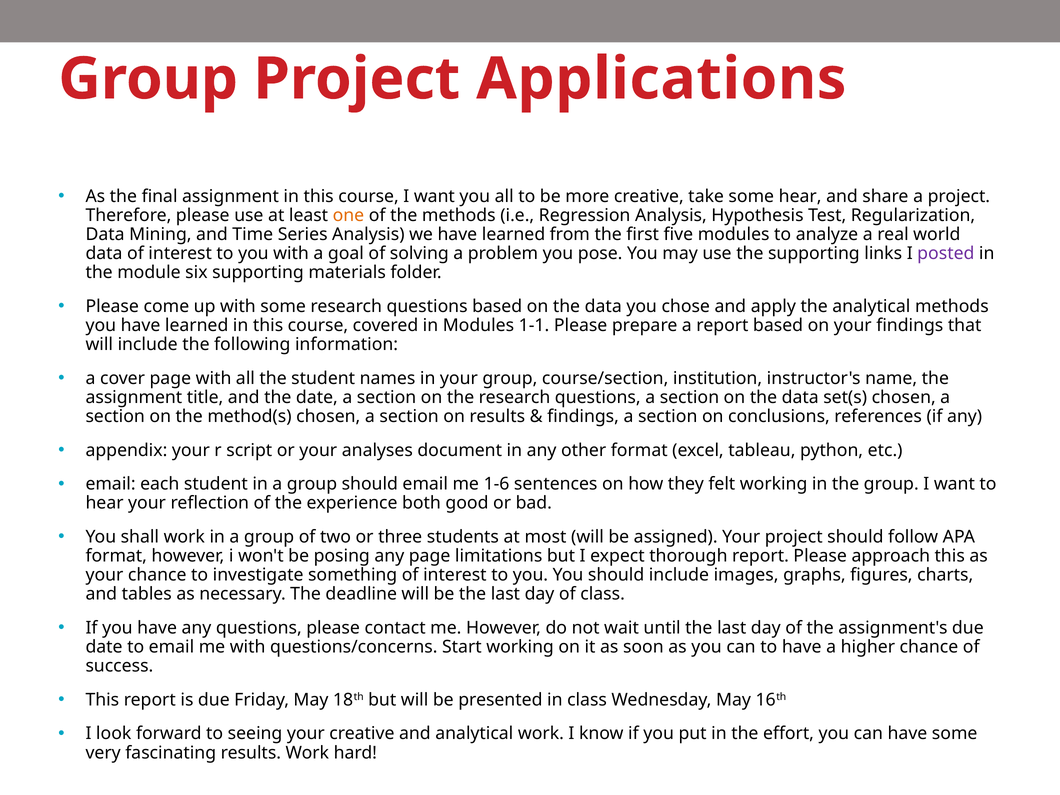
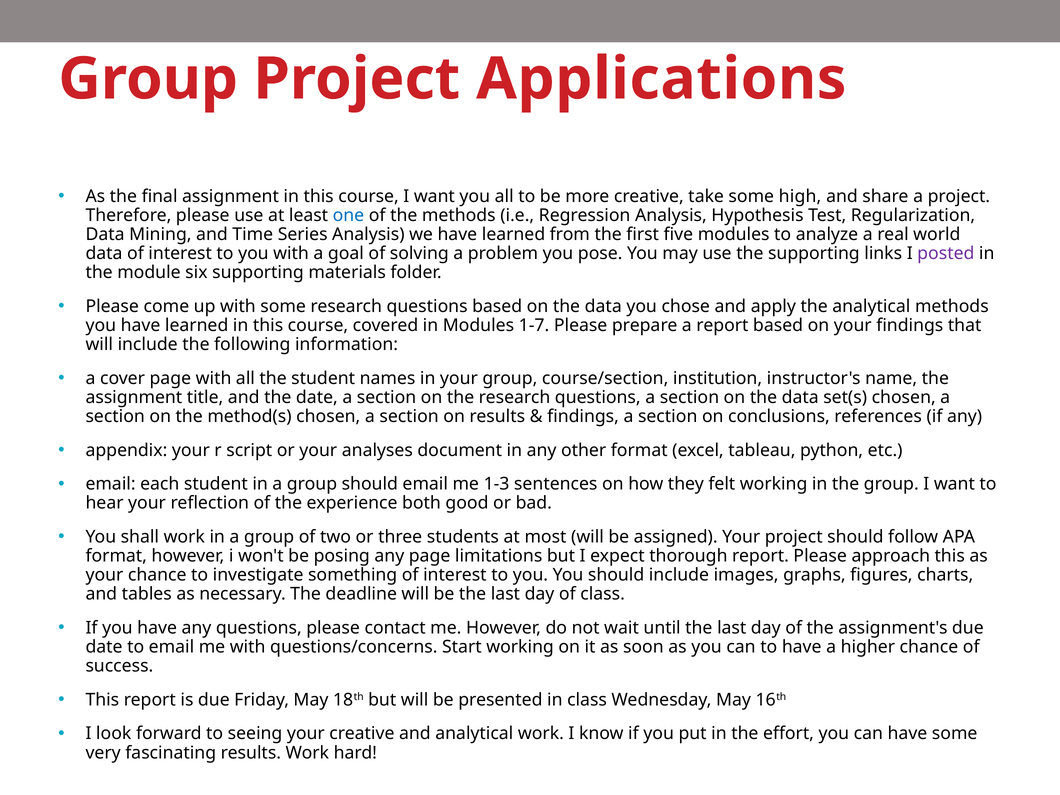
some hear: hear -> high (800, 196)
one colour: orange -> blue (348, 215)
1-1: 1-1 -> 1-7 (534, 325)
1-6: 1-6 -> 1-3 (497, 484)
